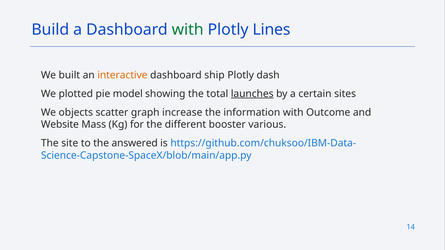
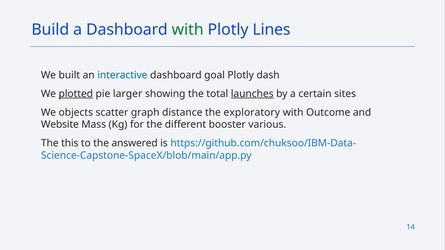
interactive colour: orange -> blue (122, 75)
ship: ship -> goal (215, 75)
plotted underline: none -> present (76, 94)
model: model -> larger (128, 94)
increase: increase -> distance (182, 113)
information: information -> exploratory (252, 113)
site: site -> this (70, 143)
